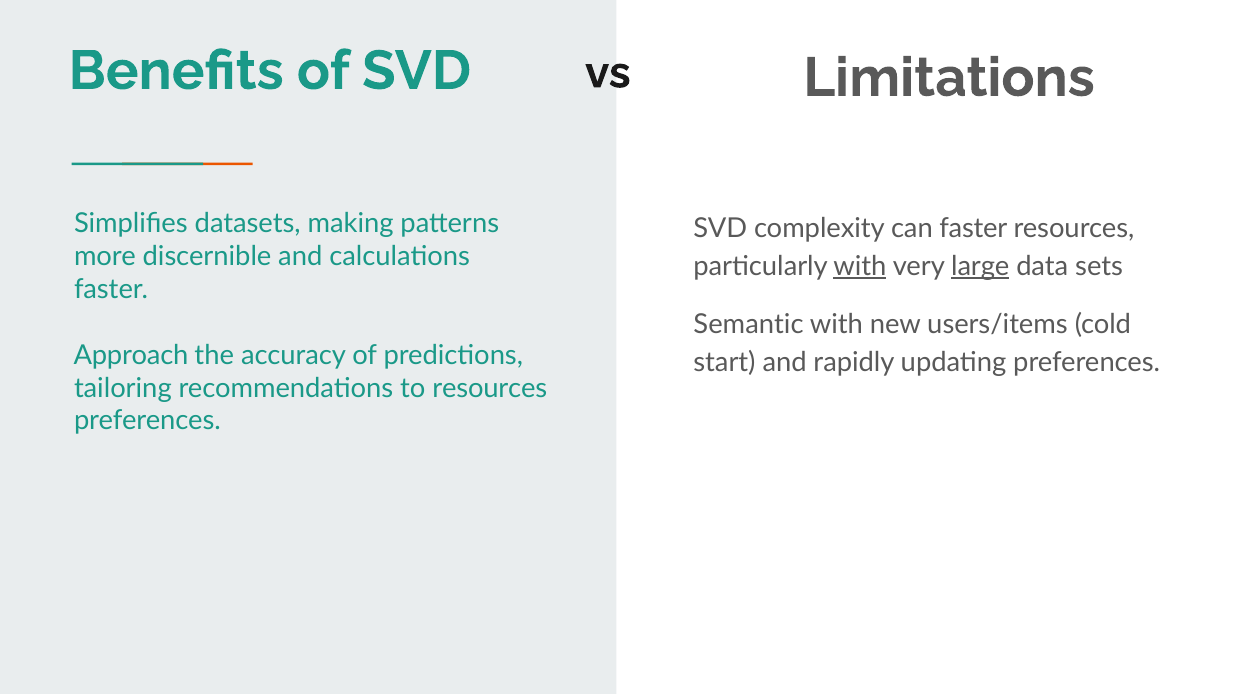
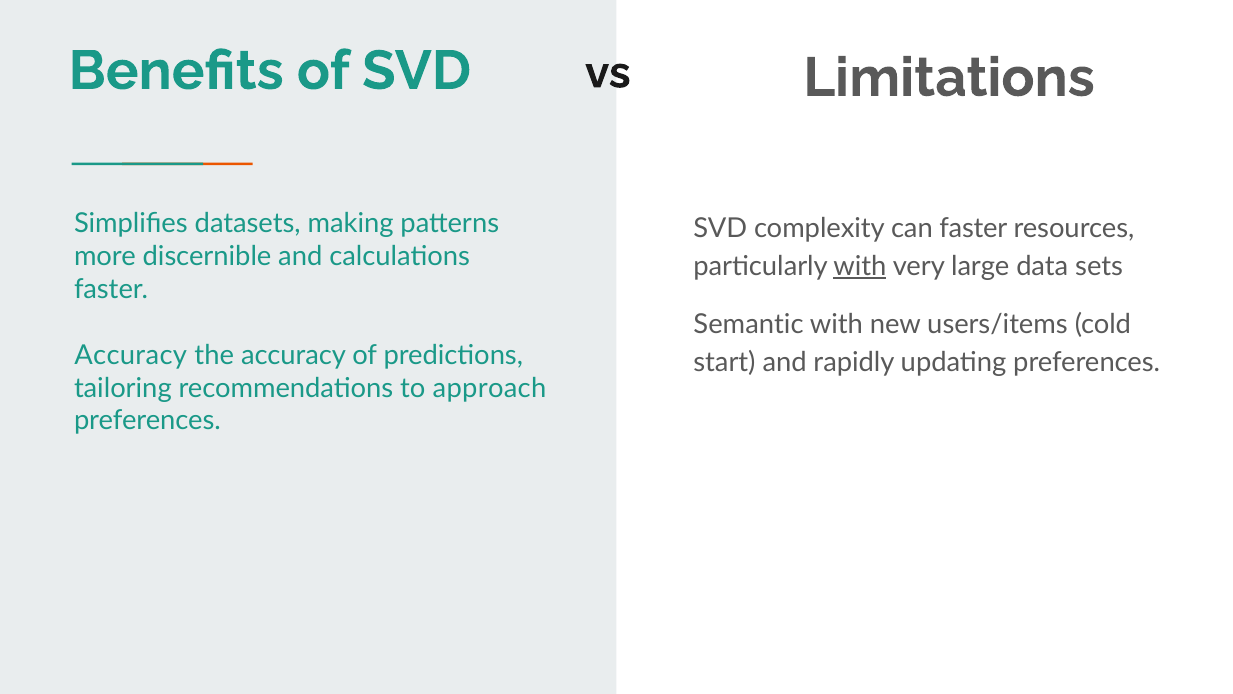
large underline: present -> none (980, 266)
Approach: Approach -> Accuracy (131, 355)
to resources: resources -> approach (490, 388)
